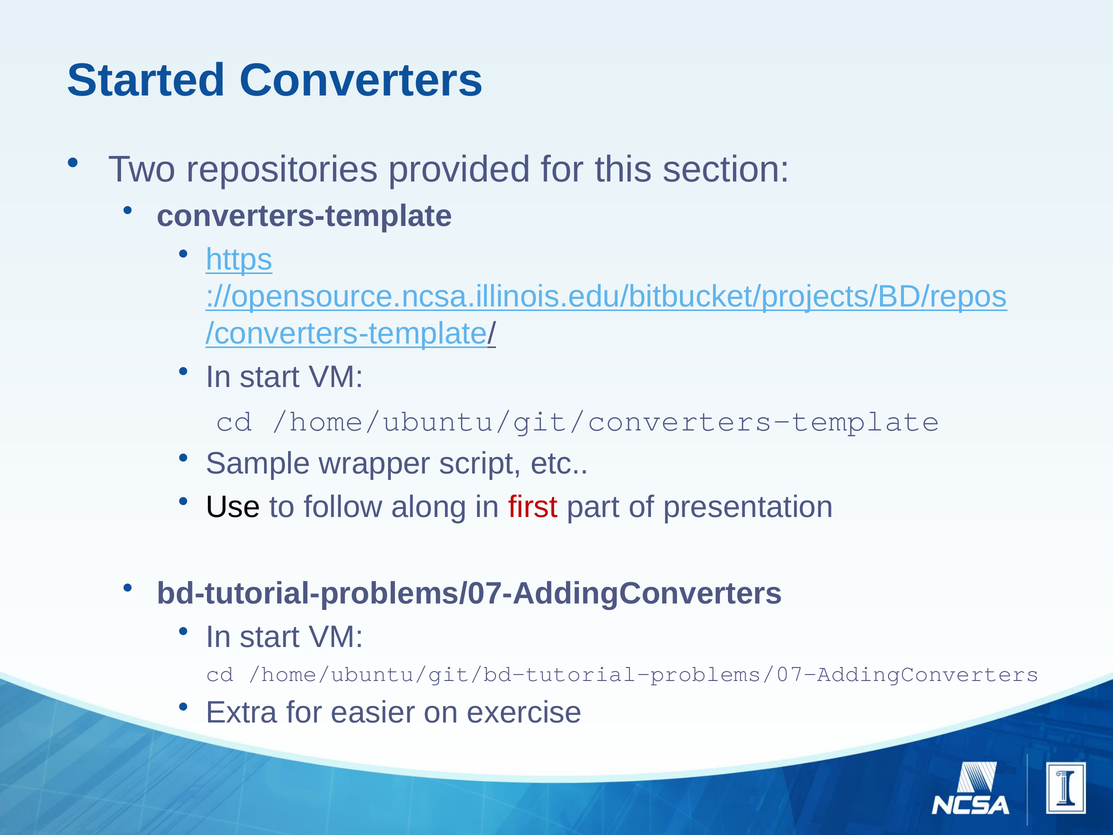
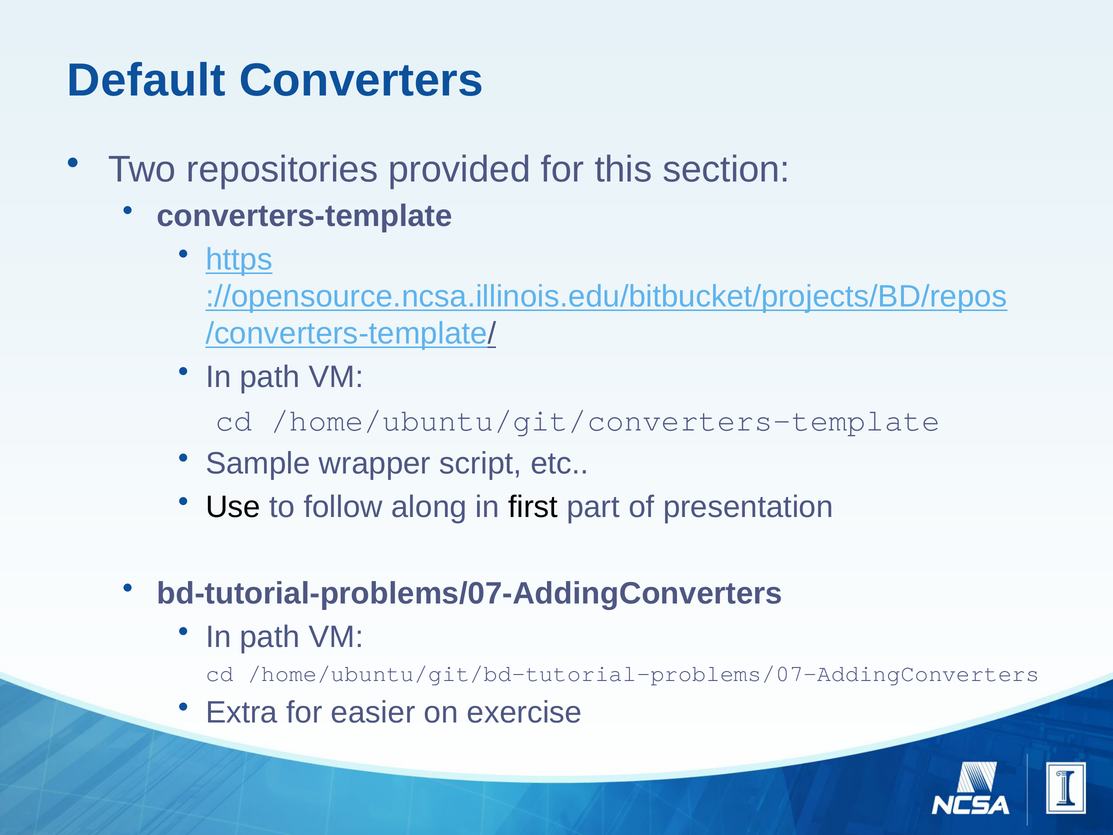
Started: Started -> Default (146, 80)
start: start -> path (270, 377)
first colour: red -> black (533, 507)
start: start -> path (270, 637)
